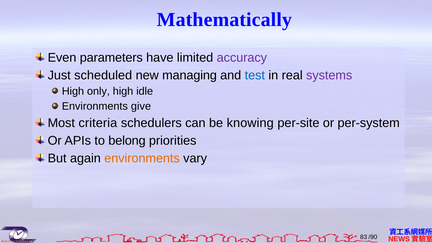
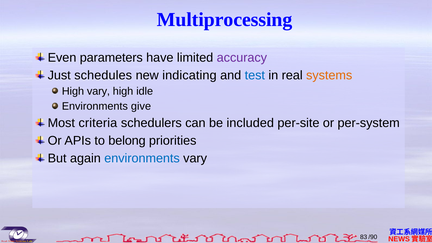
Mathematically: Mathematically -> Multiprocessing (225, 20)
scheduled: scheduled -> schedules (103, 75)
managing: managing -> indicating (189, 75)
systems colour: purple -> orange (329, 75)
High only: only -> vary (98, 91)
knowing: knowing -> included (250, 123)
environments colour: orange -> blue (142, 158)
